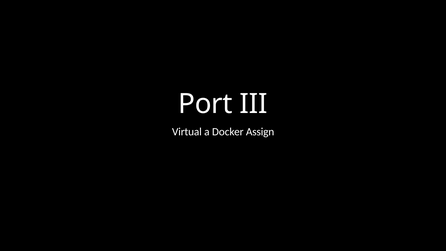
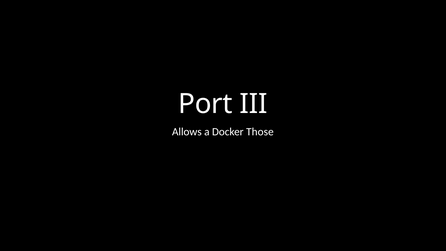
Virtual: Virtual -> Allows (187, 132)
Assign: Assign -> Those (260, 132)
